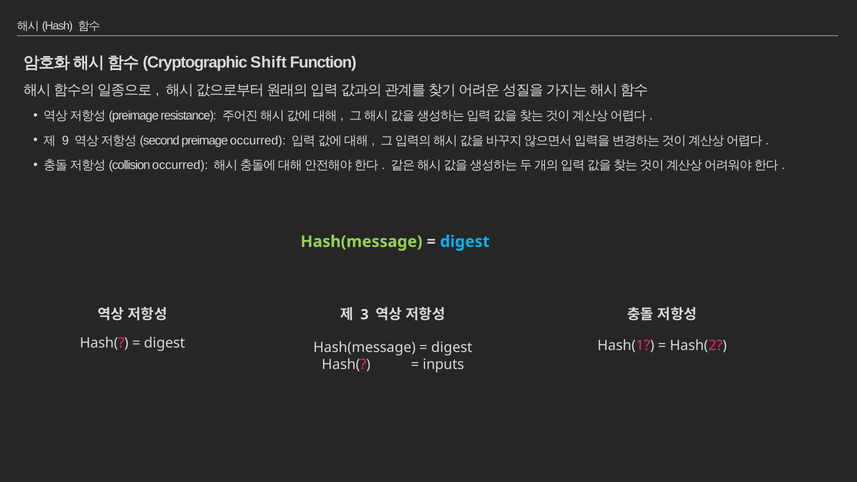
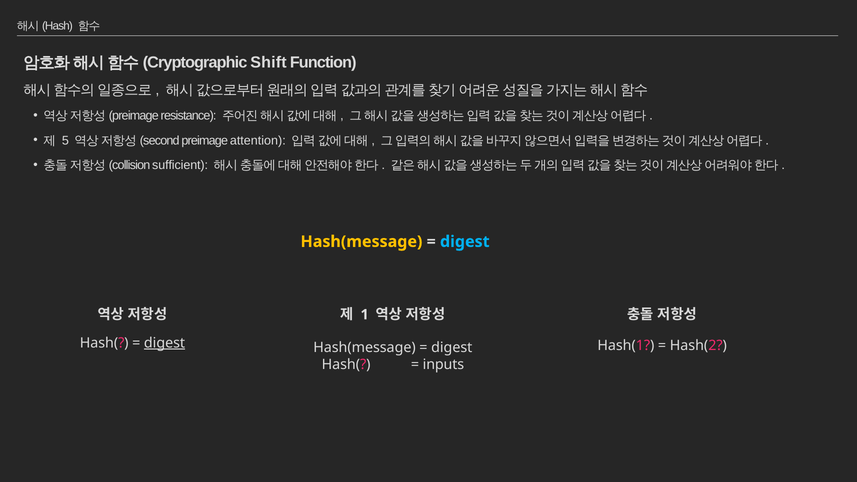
9: 9 -> 5 (65, 141)
preimage occurred: occurred -> attention (258, 141)
occurred: occurred -> sufficient (180, 165)
Hash(message colour: light green -> yellow (361, 242)
3: 3 -> 1 (365, 315)
digest underline: none -> present (165, 343)
